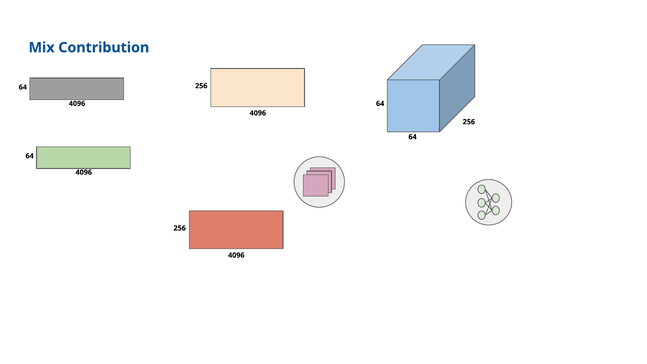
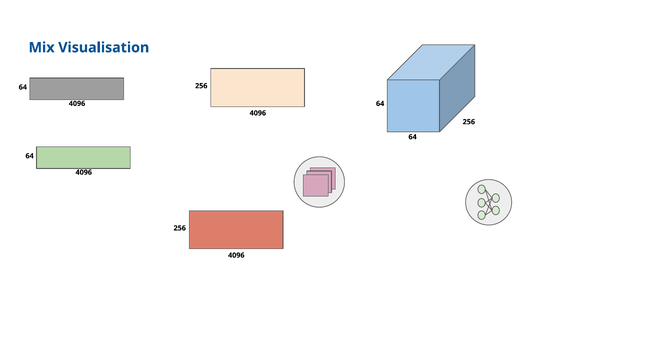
Contribution: Contribution -> Visualisation (104, 48)
